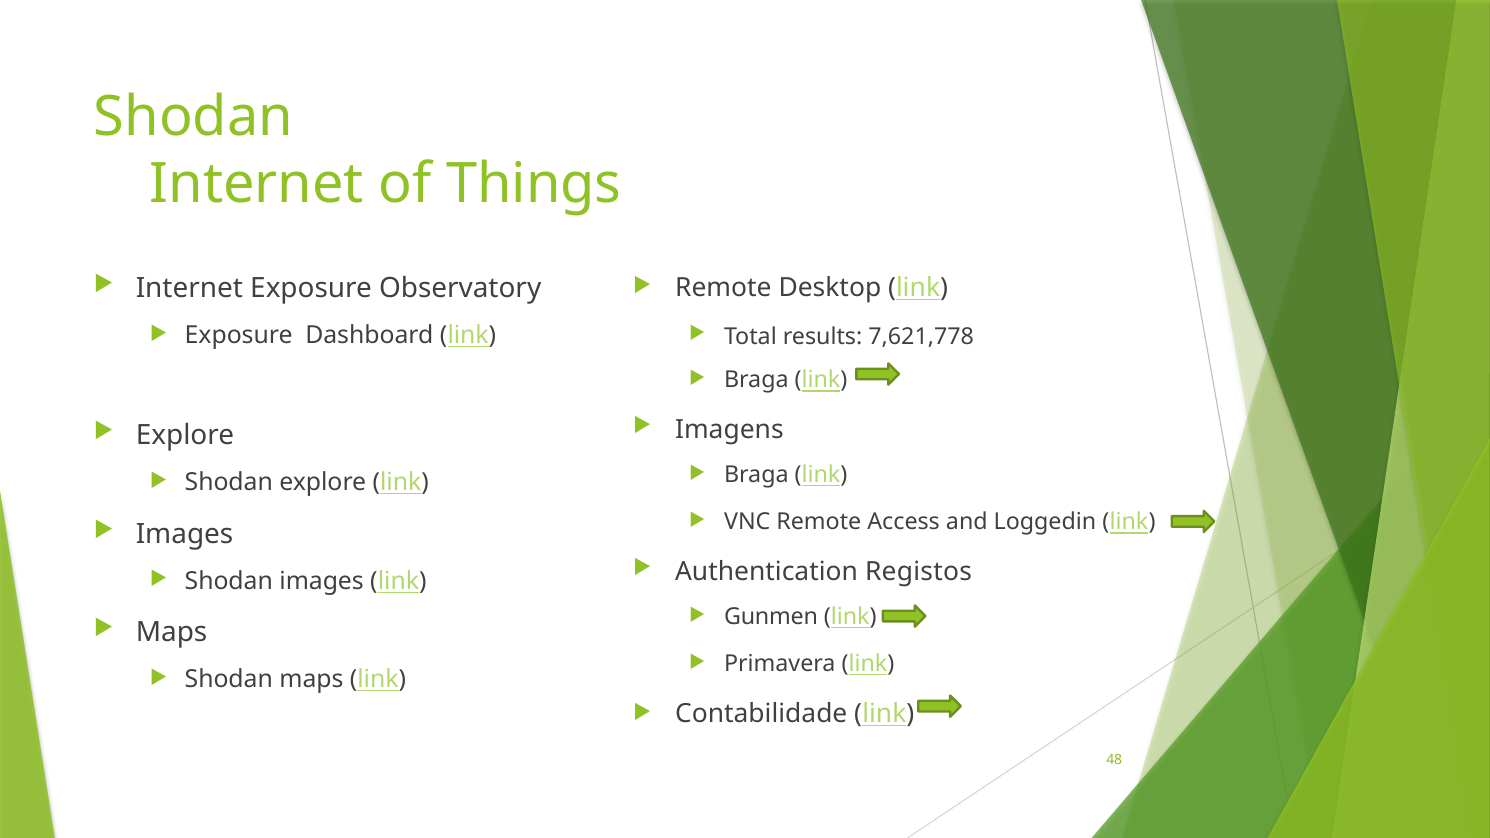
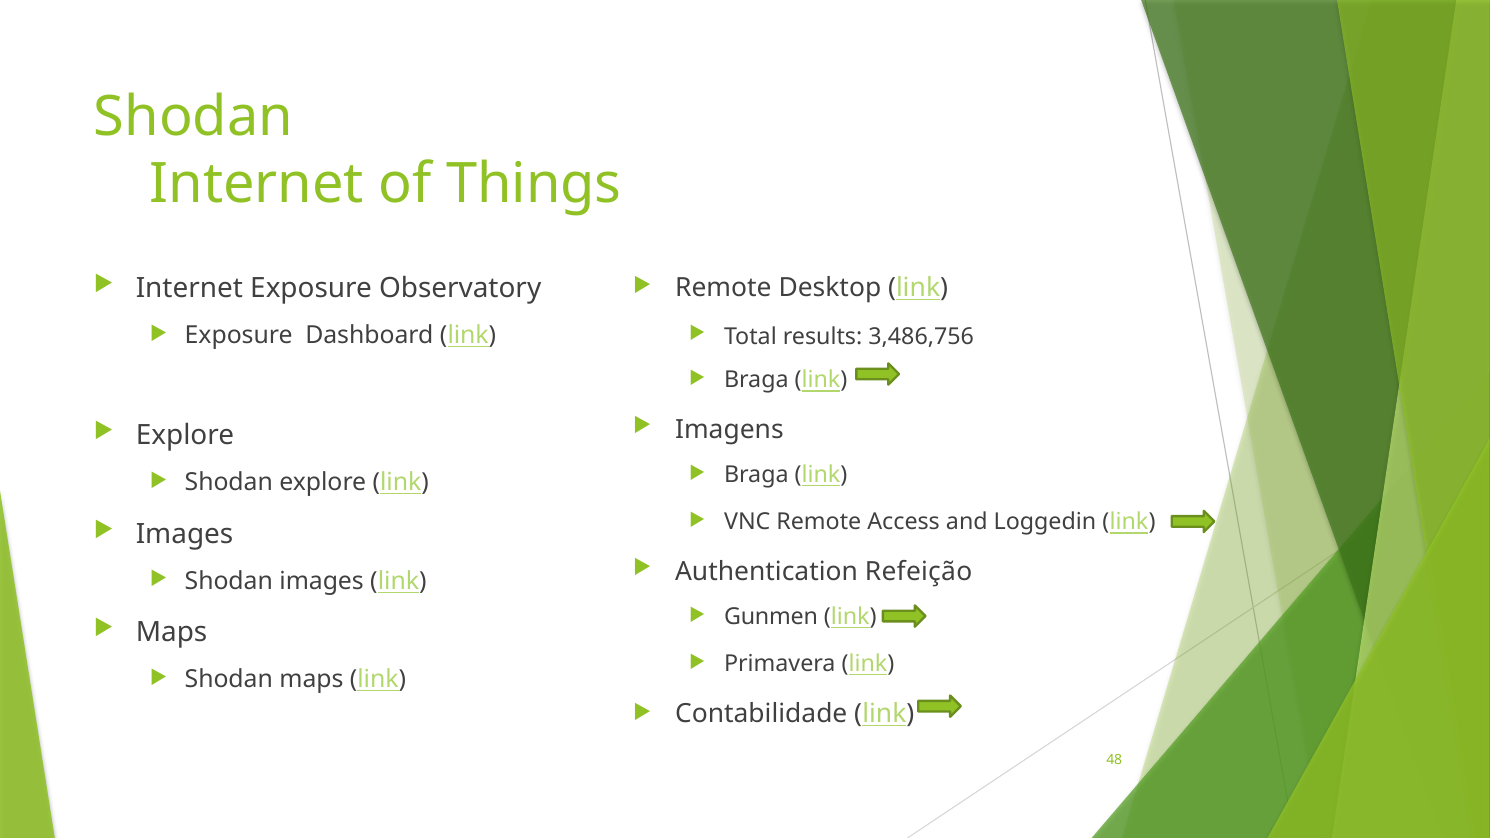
7,621,778: 7,621,778 -> 3,486,756 (921, 337)
Registos: Registos -> Refeição (919, 572)
